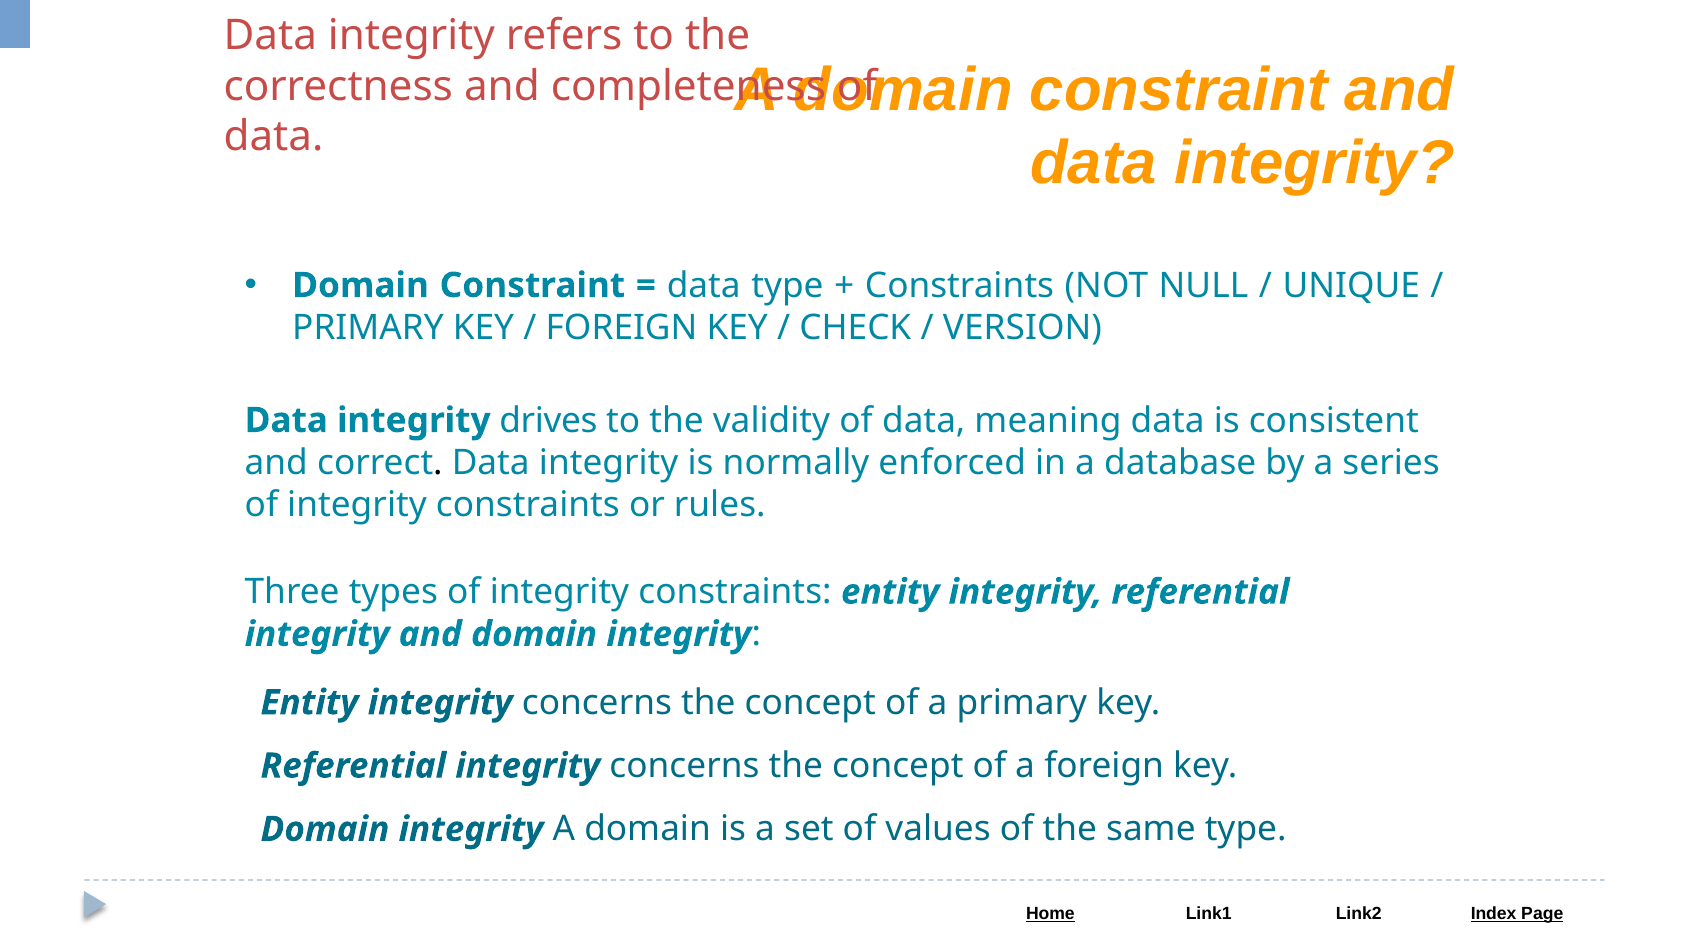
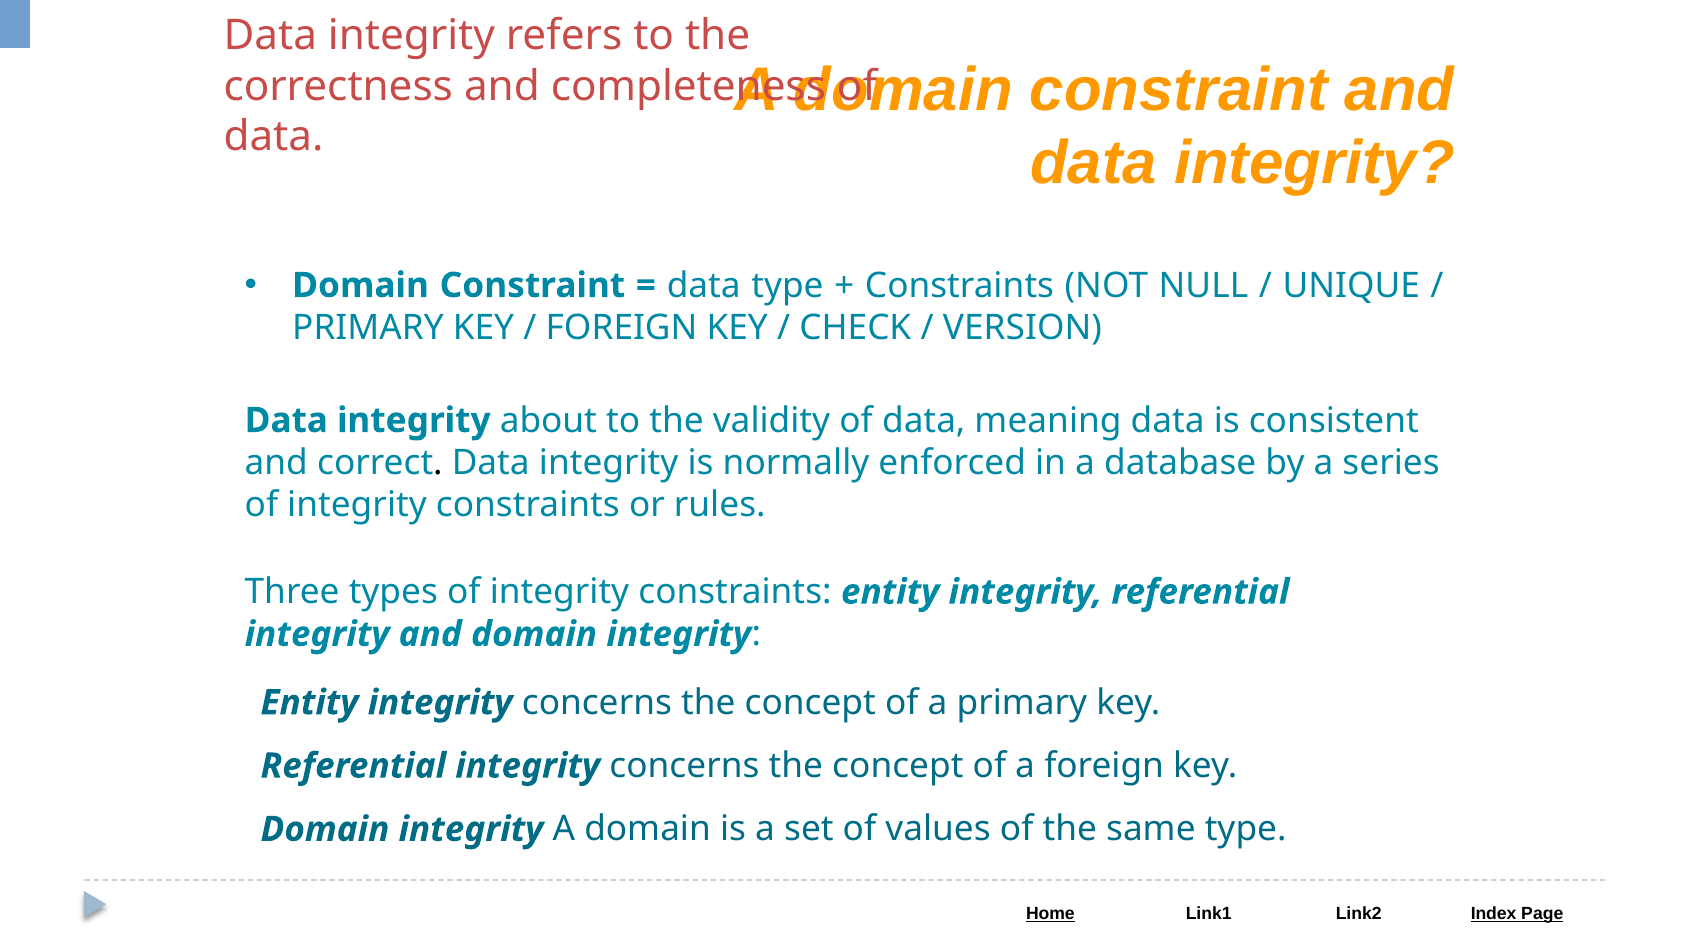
drives: drives -> about (548, 420)
